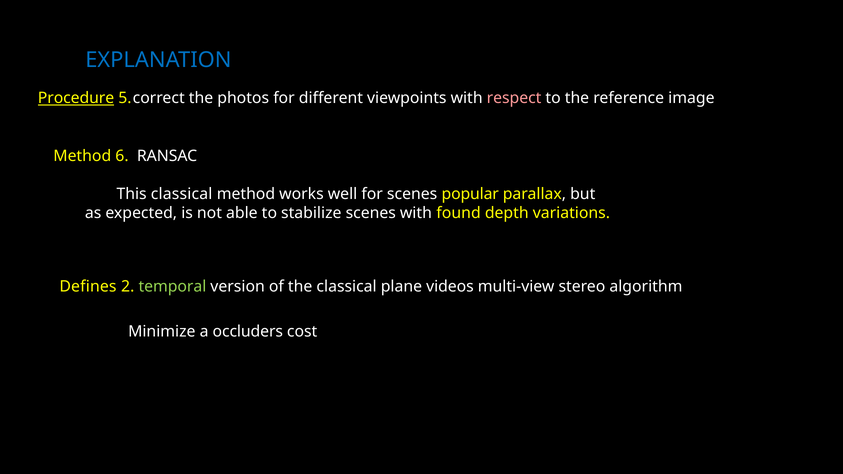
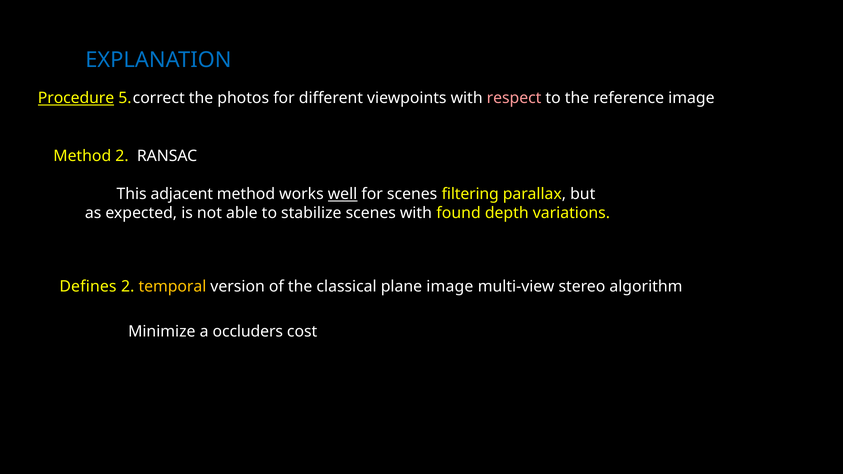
Method 6: 6 -> 2 (122, 156)
This classical: classical -> adjacent (182, 194)
well underline: none -> present (343, 194)
popular: popular -> filtering (470, 194)
temporal colour: light green -> yellow (172, 287)
plane videos: videos -> image (450, 287)
